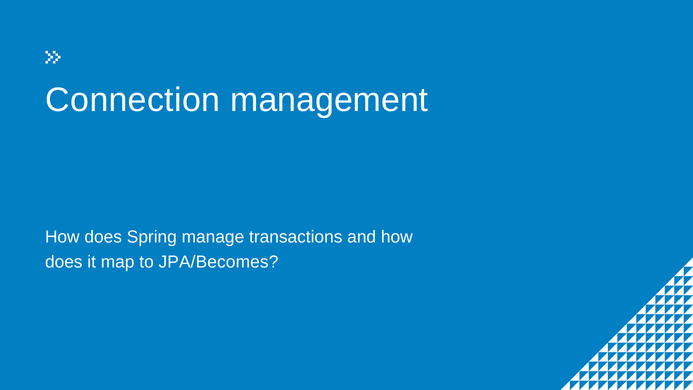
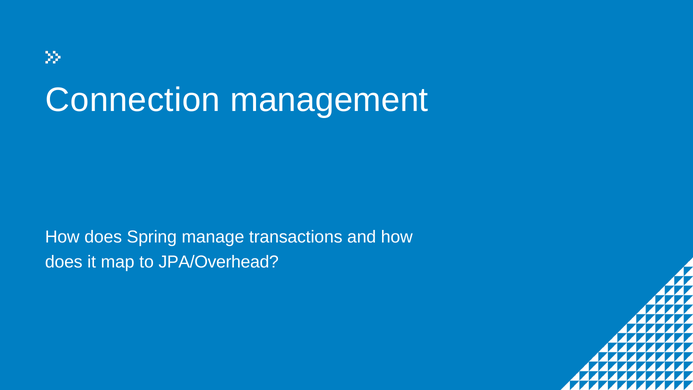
JPA/Becomes: JPA/Becomes -> JPA/Overhead (219, 262)
